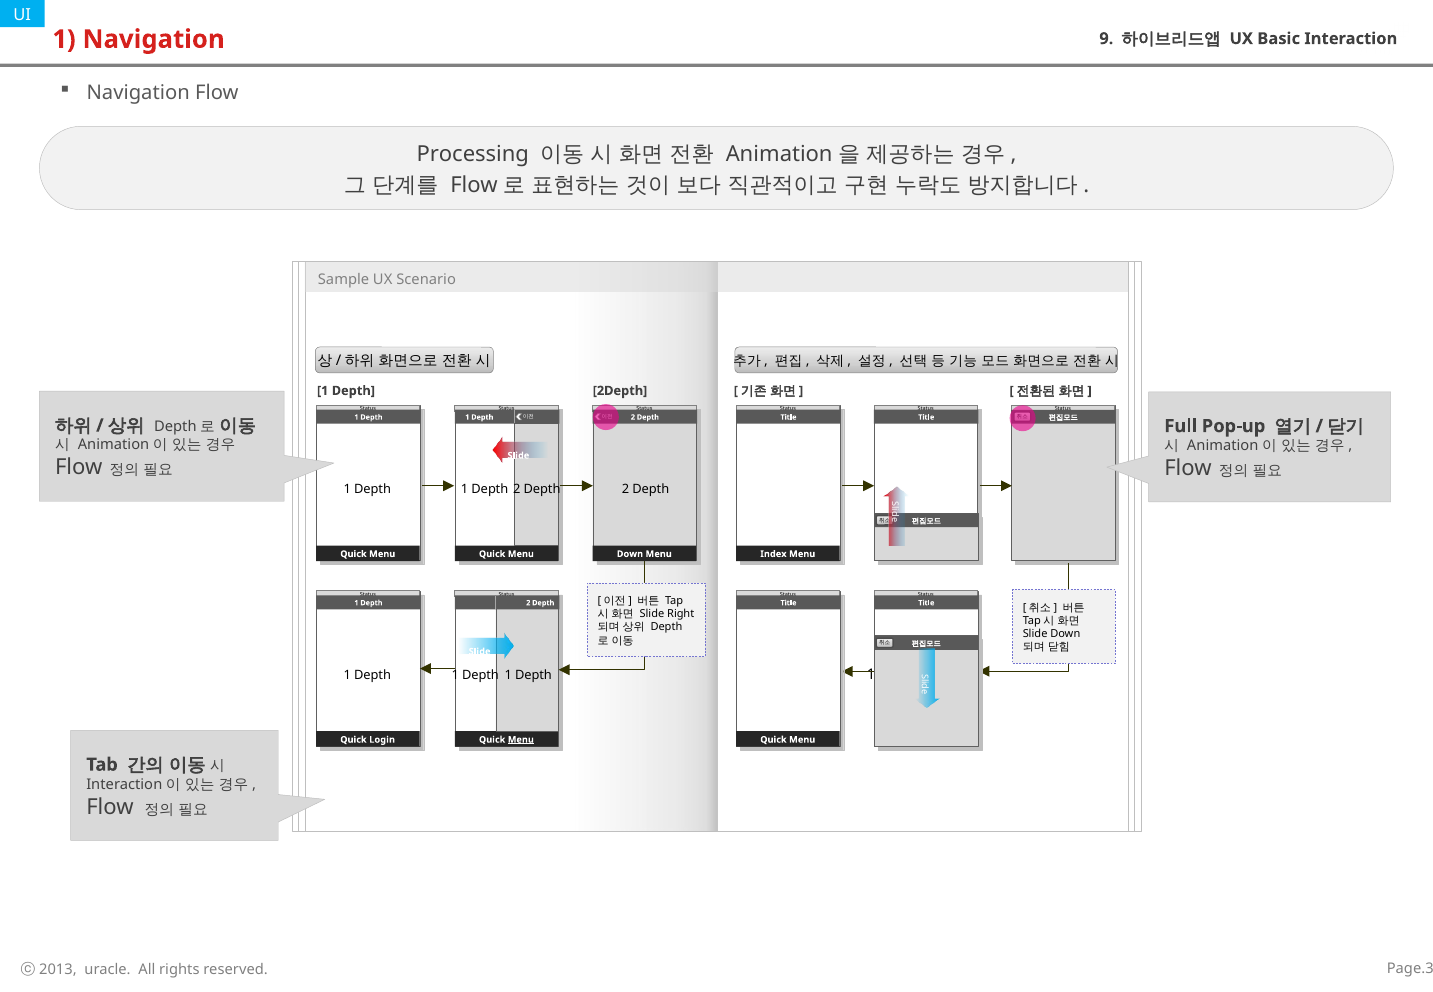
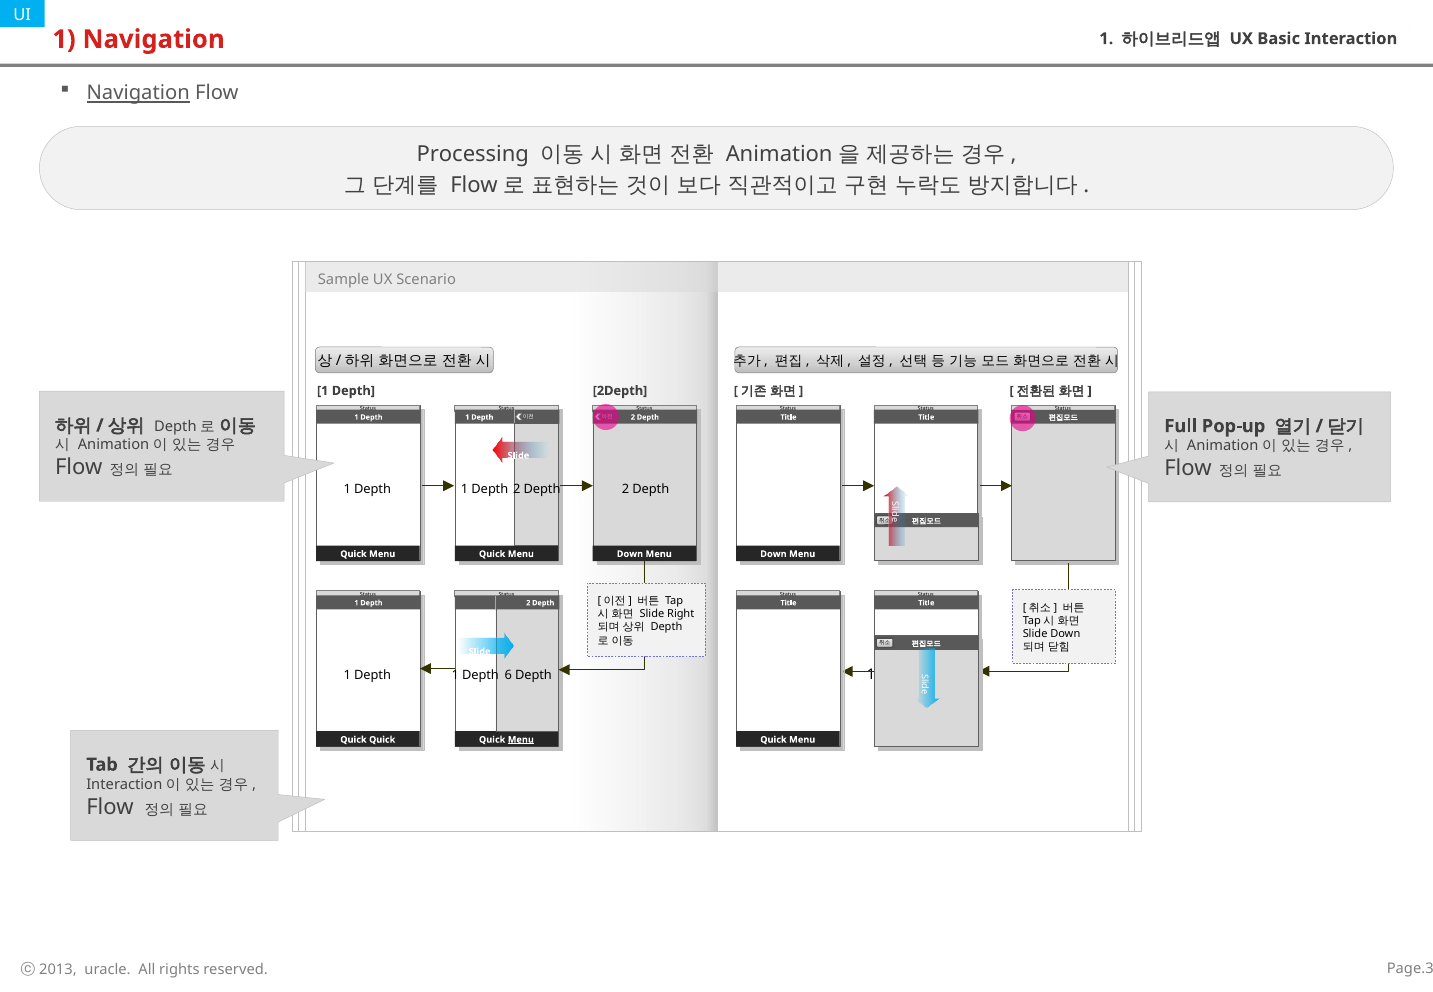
Navigation 9: 9 -> 1 (1106, 39)
Navigation underline: none -> present (138, 93)
Index: Index -> Down (773, 554)
1: 1 -> 6 (508, 675)
Quick Login: Login -> Quick (382, 740)
